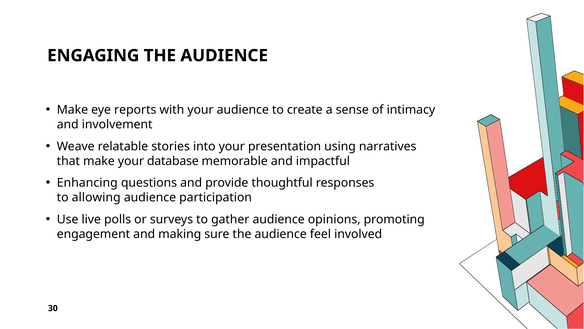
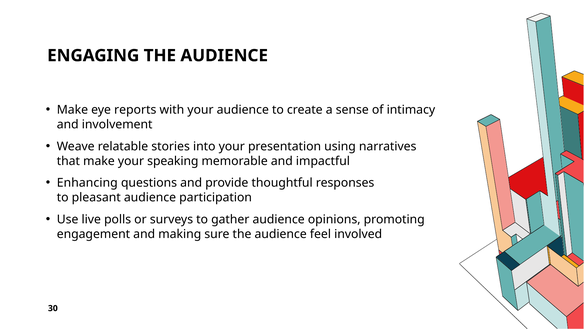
database: database -> speaking (173, 161)
allowing: allowing -> pleasant (96, 197)
